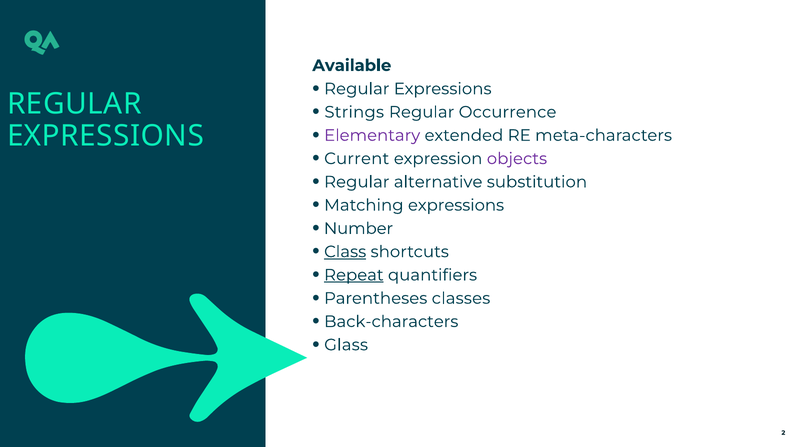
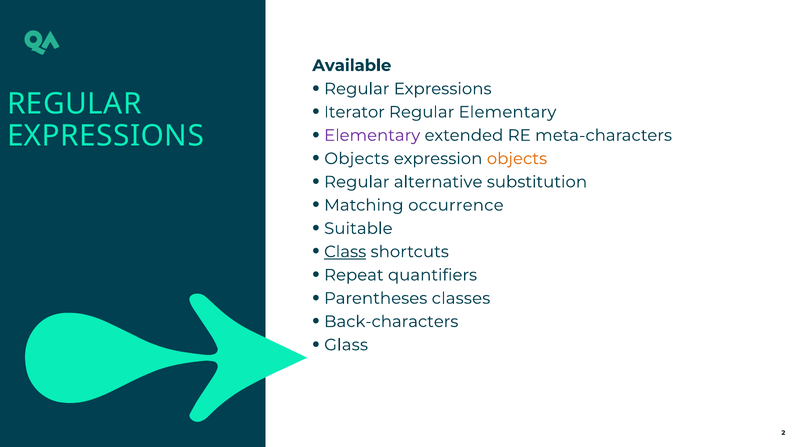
Strings: Strings -> Iterator (354, 112)
Regular Occurrence: Occurrence -> Elementary (507, 112)
Current: Current -> Objects (357, 159)
objects colour: purple -> orange (517, 159)
Matching expressions: expressions -> occurrence (456, 205)
Number: Number -> Suitable (358, 229)
Repeat underline: present -> none (354, 275)
